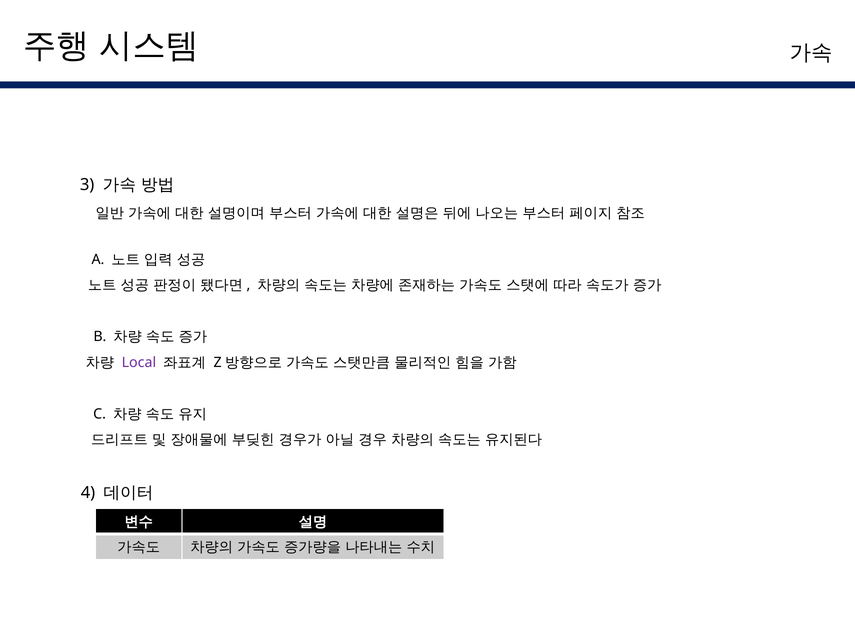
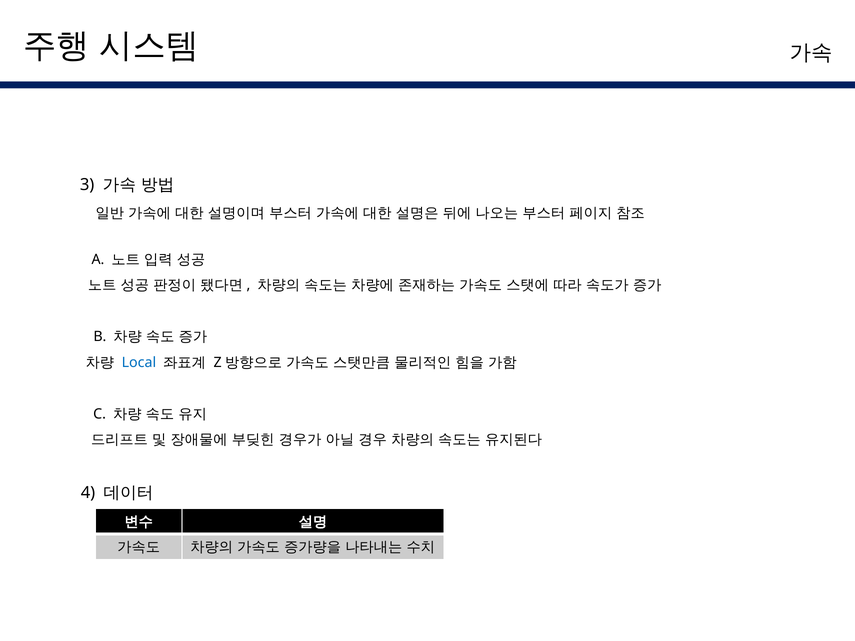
Local colour: purple -> blue (139, 363)
